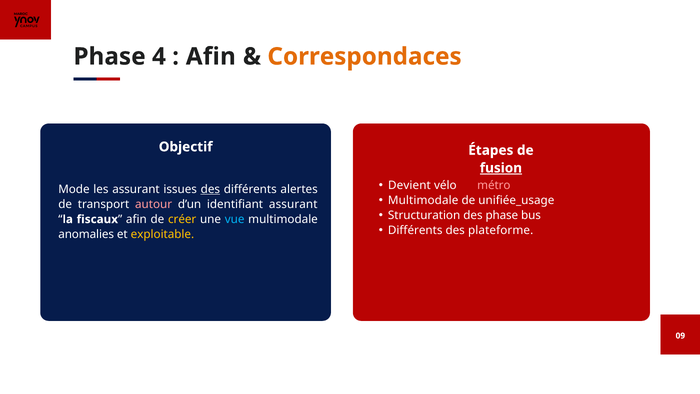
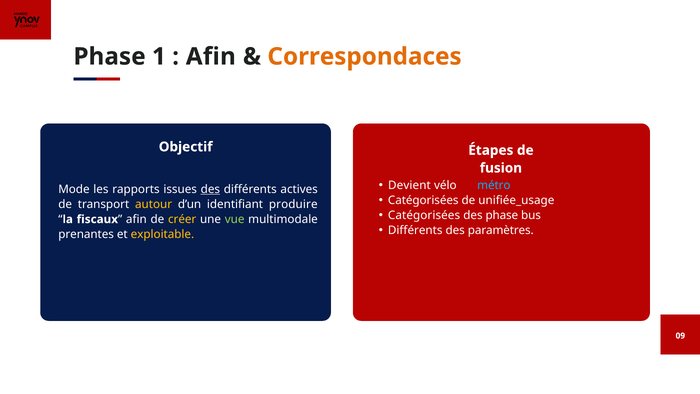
4: 4 -> 1 (159, 57)
fusion underline: present -> none (501, 168)
métro colour: pink -> light blue (494, 185)
les assurant: assurant -> rapports (136, 189)
alertes: alertes -> actives (299, 189)
Multimodale: Multimodale -> Catégorisées (423, 200)
autour colour: pink -> yellow (154, 204)
identifiant assurant: assurant -> produire (293, 204)
Structuration: Structuration -> Catégorisées (424, 215)
vue colour: light blue -> light green (235, 219)
plateforme: plateforme -> paramètres (501, 230)
anomalies: anomalies -> prenantes (86, 234)
